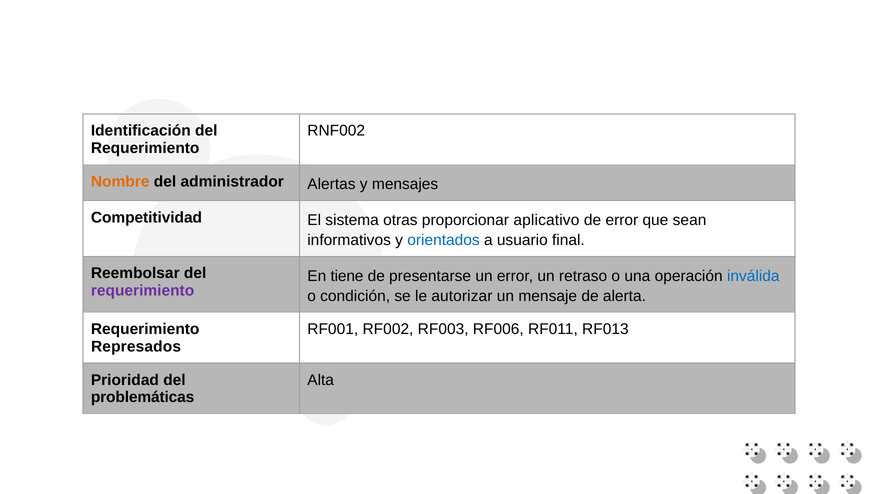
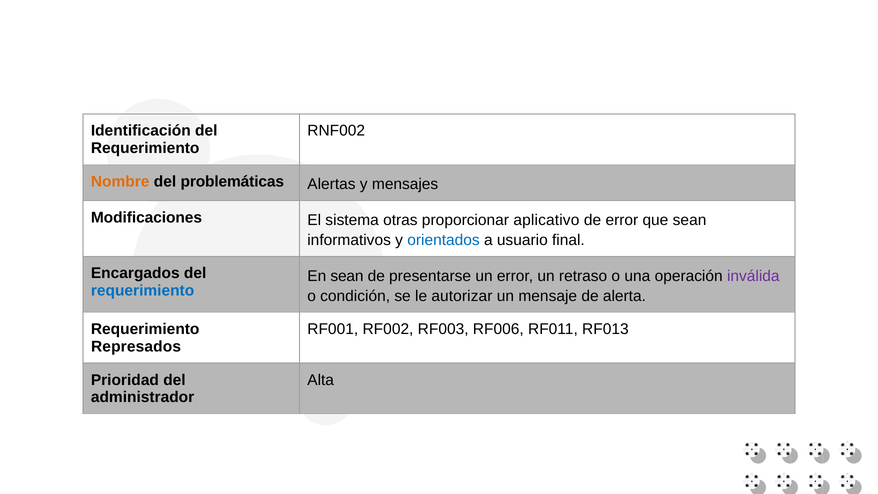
administrador: administrador -> problemáticas (232, 181)
Competitividad: Competitividad -> Modificaciones (146, 217)
Reembolsar: Reembolsar -> Encargados (135, 273)
En tiene: tiene -> sean (347, 276)
inválida colour: blue -> purple (753, 276)
requerimiento colour: purple -> blue (143, 291)
problemáticas: problemáticas -> administrador (143, 397)
